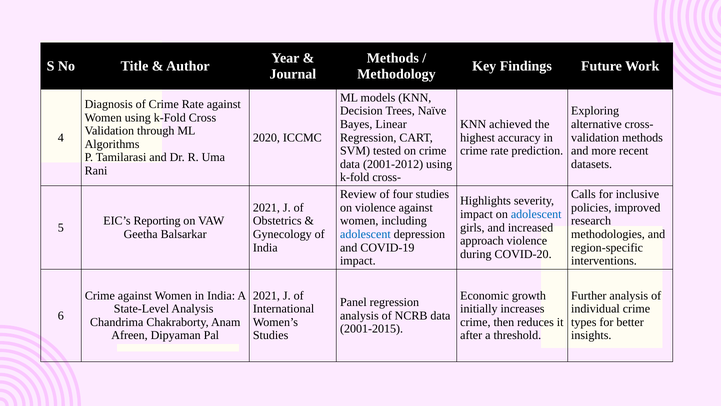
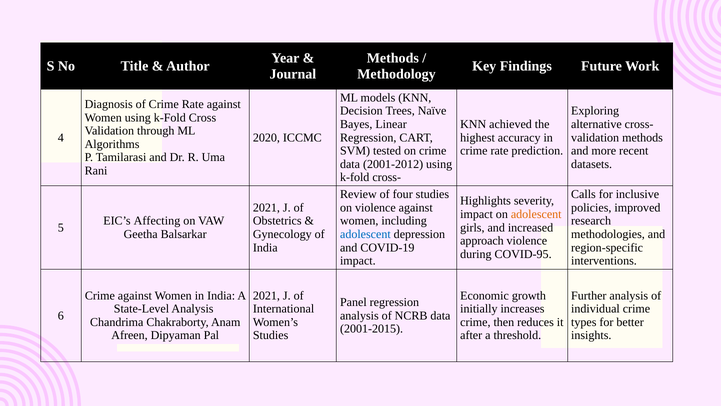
adolescent colour: blue -> orange (536, 214)
Reporting: Reporting -> Affecting (157, 221)
COVID-20: COVID-20 -> COVID-95 (523, 254)
